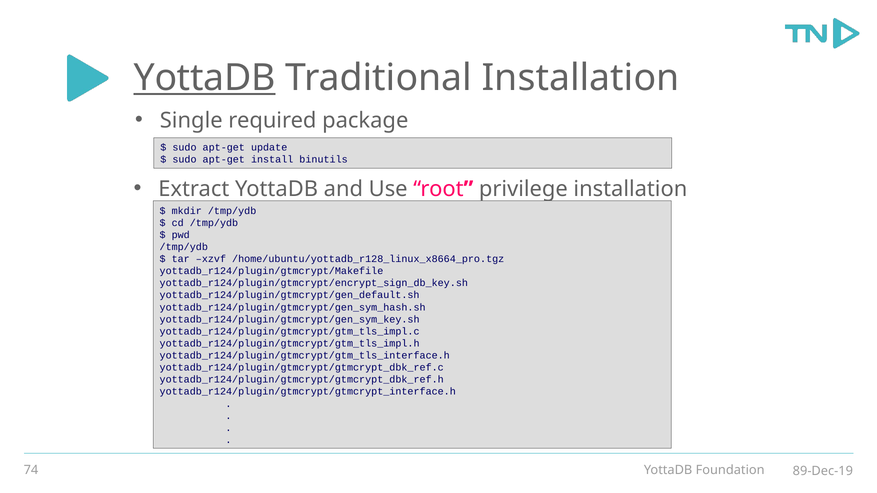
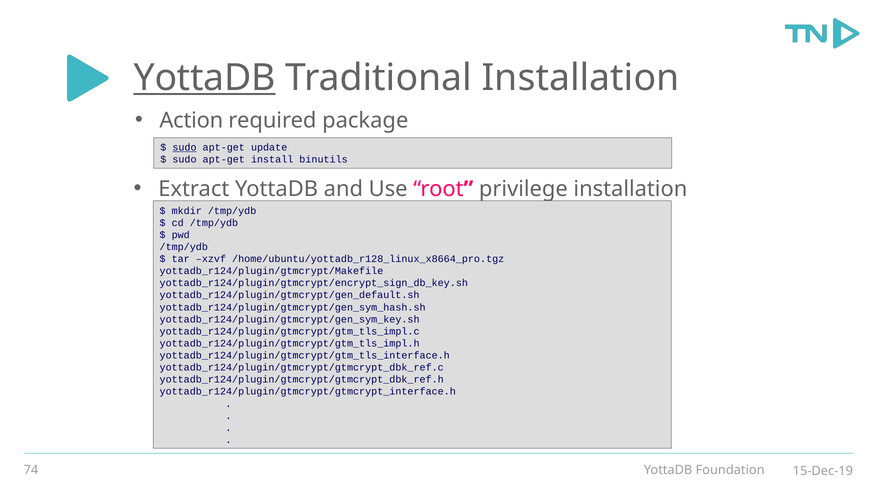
Single: Single -> Action (191, 120)
sudo underline: none -> present (184, 148)
89-Dec-19: 89-Dec-19 -> 15-Dec-19 (823, 471)
